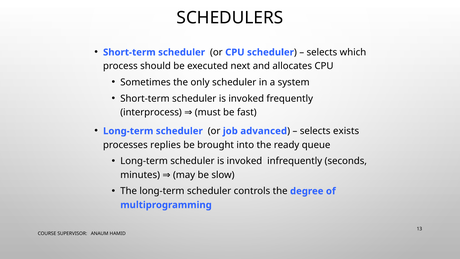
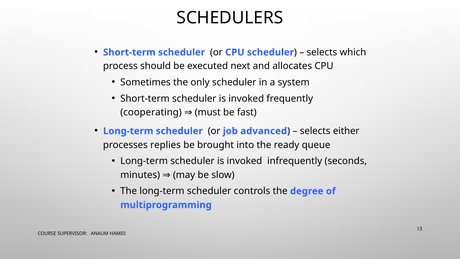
interprocess: interprocess -> cooperating (151, 112)
exists: exists -> either (346, 131)
